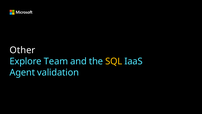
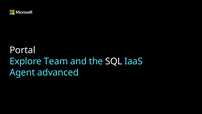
Other: Other -> Portal (22, 50)
SQL colour: yellow -> white (114, 61)
validation: validation -> advanced (58, 72)
